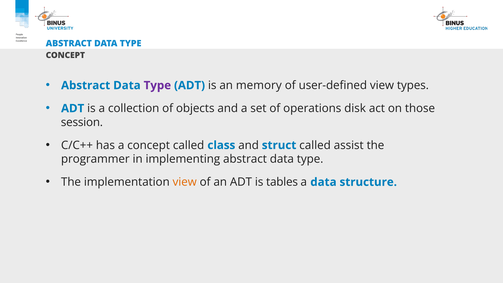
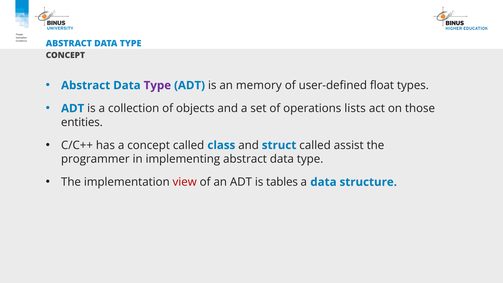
user-defined view: view -> float (382, 85)
disk: disk -> lists (355, 108)
session: session -> entities (82, 122)
view colour: orange -> red (185, 182)
